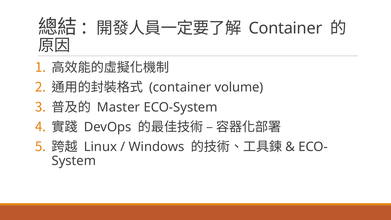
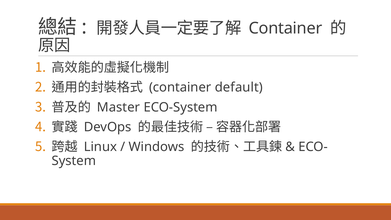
volume: volume -> default (239, 87)
